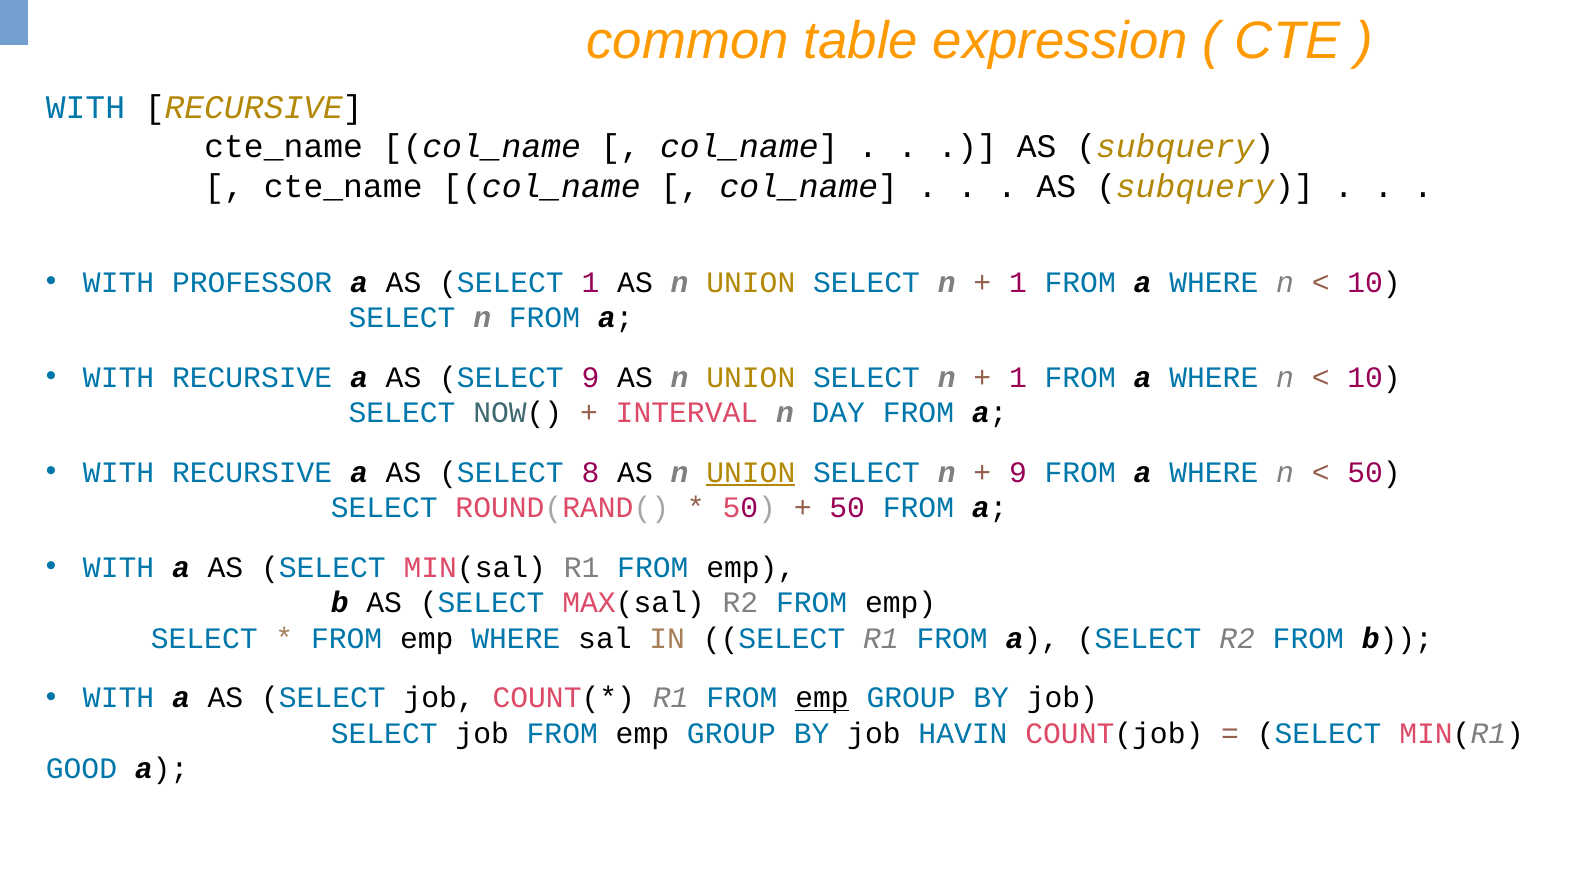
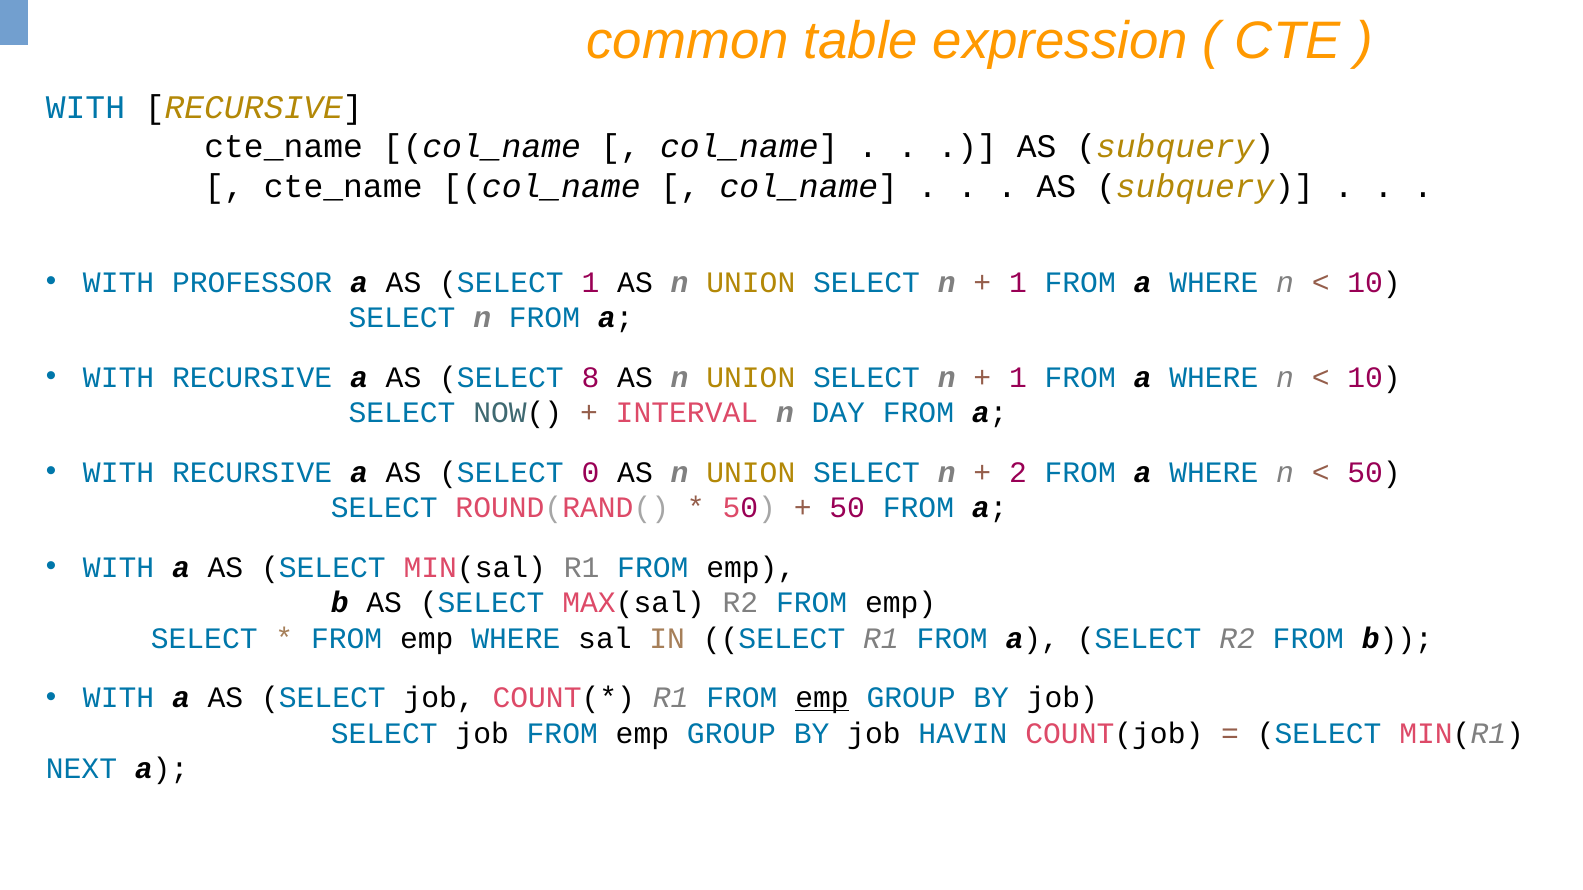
SELECT 9: 9 -> 8 (591, 378)
8: 8 -> 0 (591, 473)
UNION underline: present -> none (751, 473)
9: 9 -> 2 (1018, 473)
GOOD: GOOD -> NEXT (81, 769)
